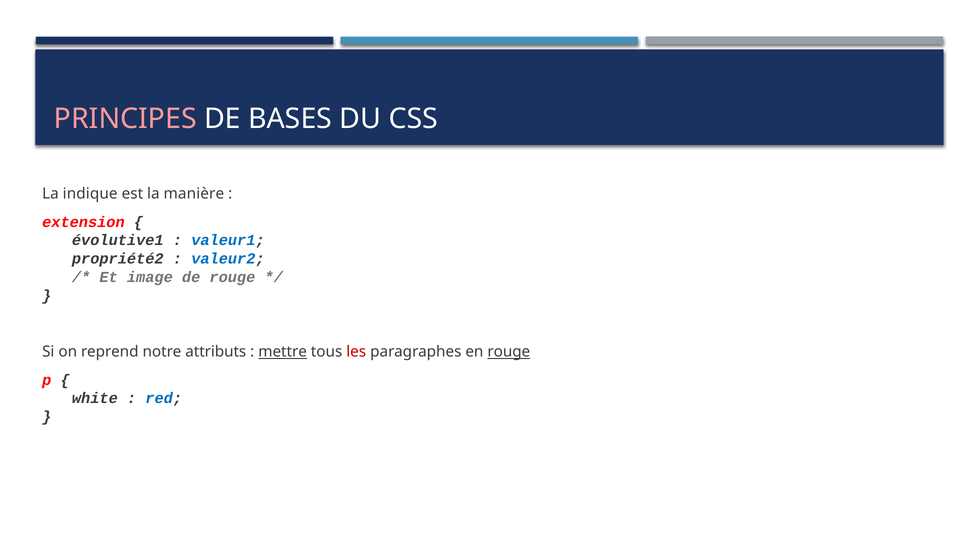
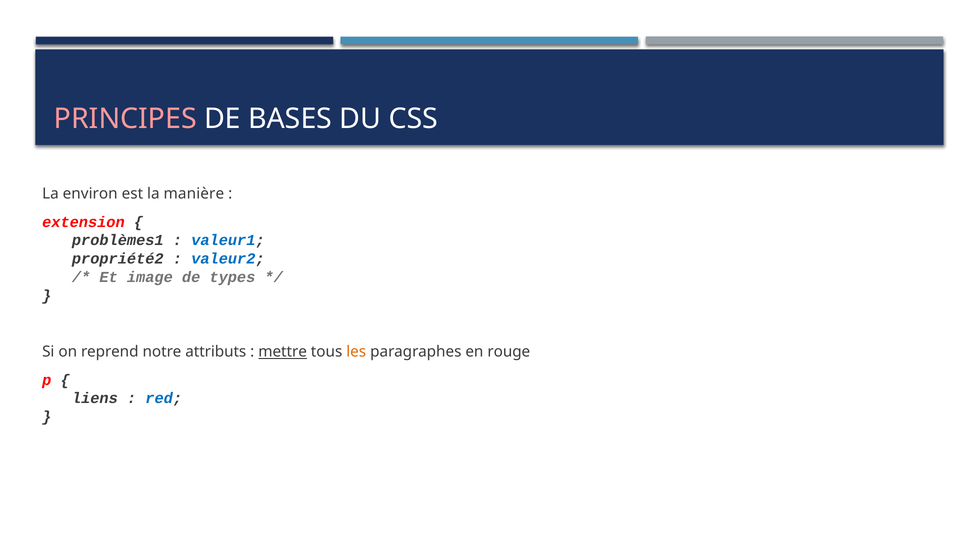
indique: indique -> environ (90, 194)
évolutive1: évolutive1 -> problèmes1 (118, 240)
de rouge: rouge -> types (232, 277)
les colour: red -> orange (356, 352)
rouge underline: present -> none (509, 352)
white: white -> liens (95, 398)
